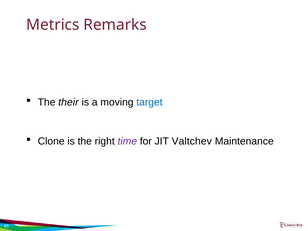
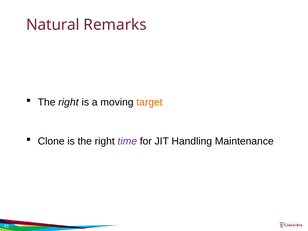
Metrics: Metrics -> Natural (53, 25)
their: their -> right (68, 102)
target colour: blue -> orange (149, 102)
Valtchev: Valtchev -> Handling (192, 141)
